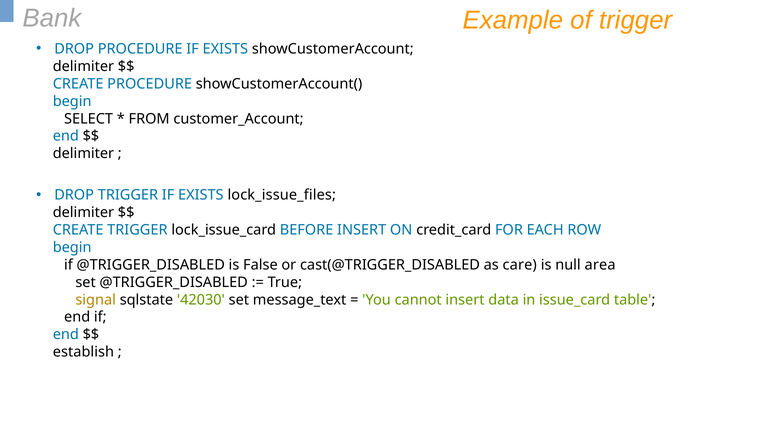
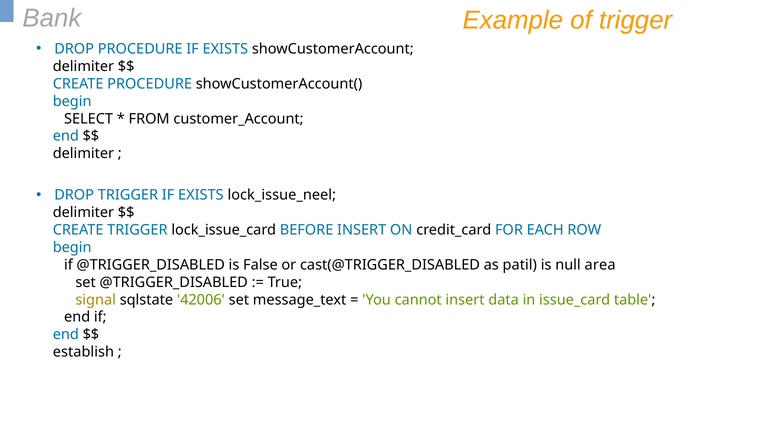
lock_issue_files: lock_issue_files -> lock_issue_neel (282, 195)
care: care -> patil (520, 265)
42030: 42030 -> 42006 (201, 300)
